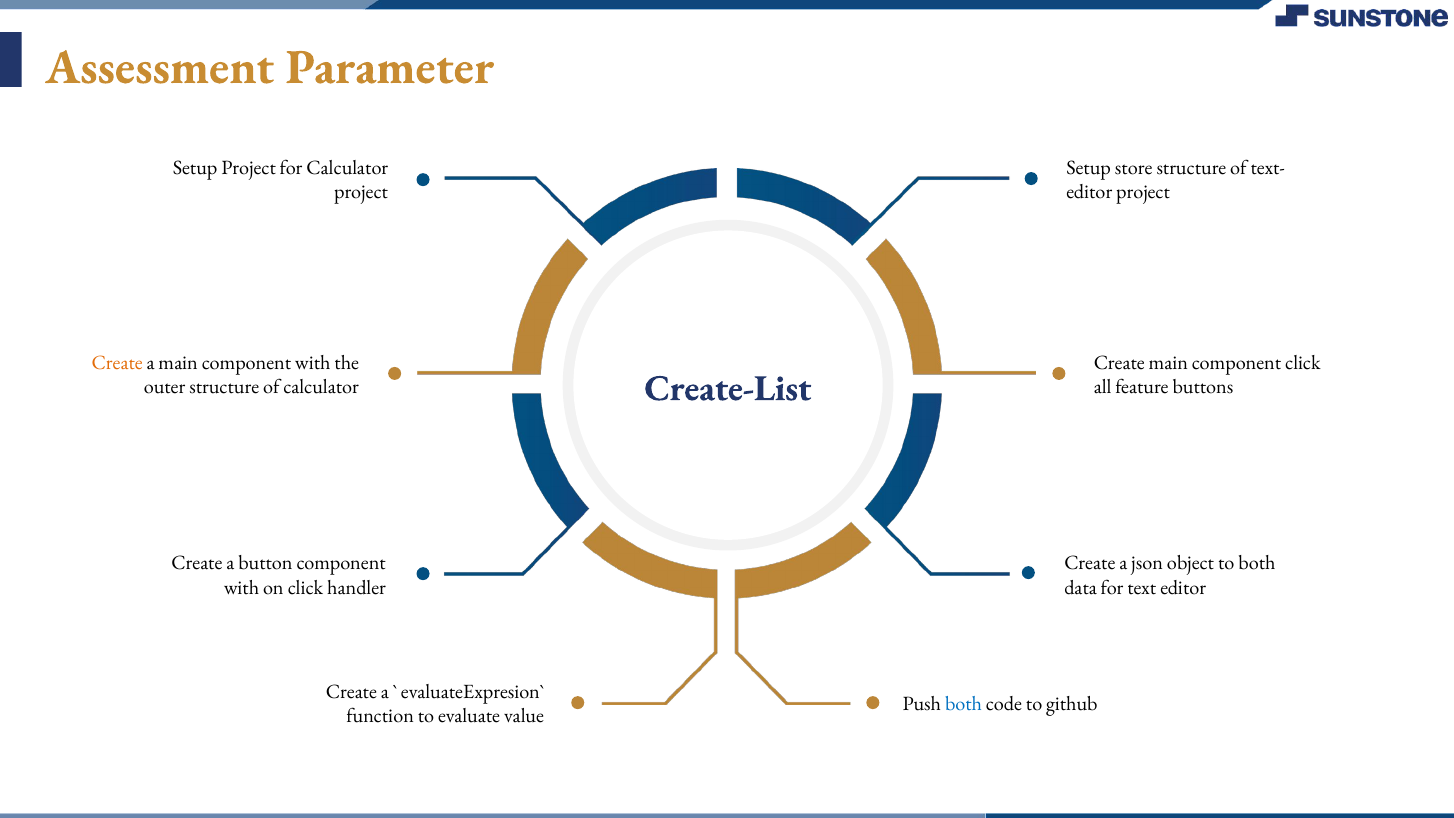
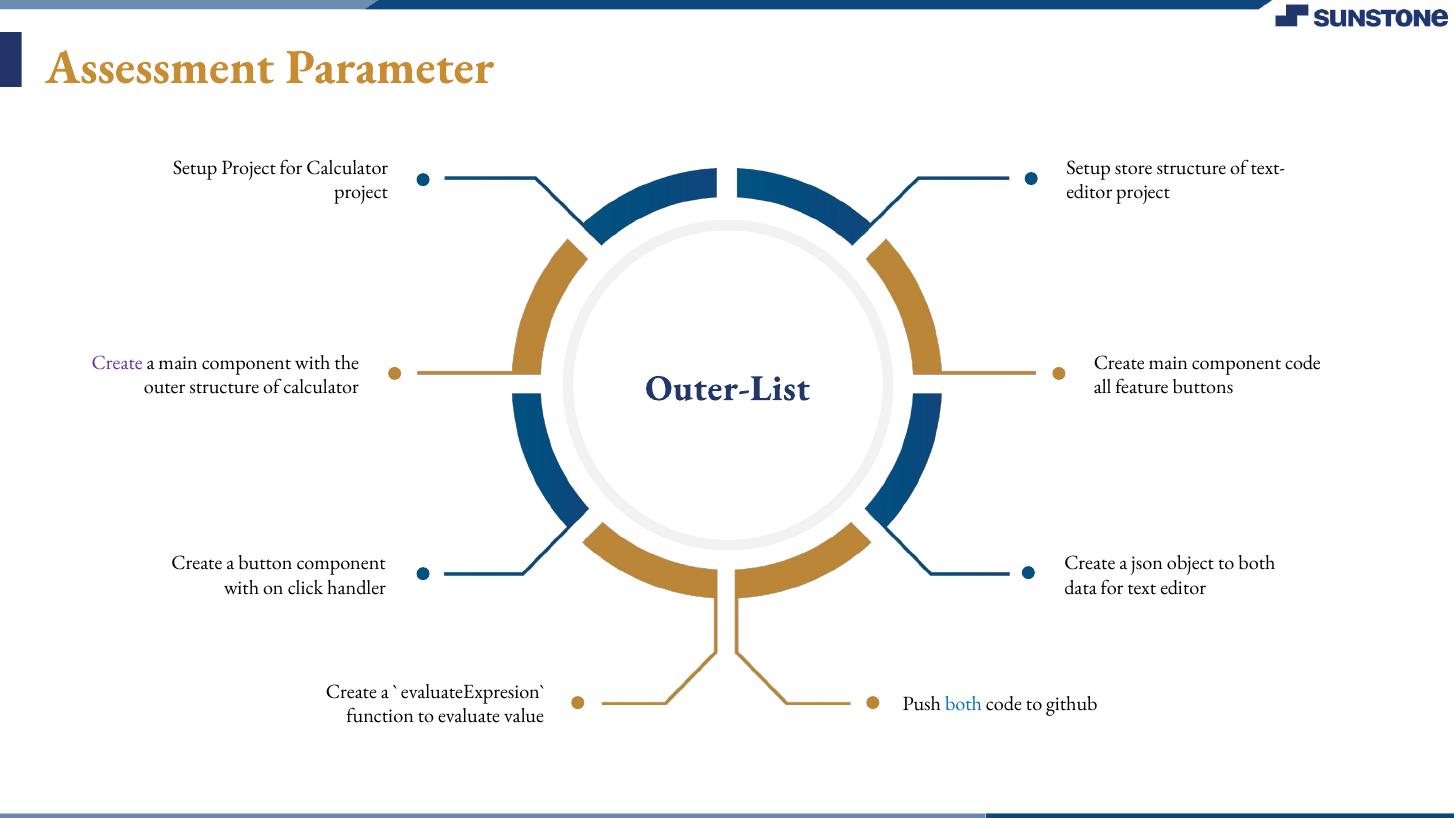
Create colour: orange -> purple (117, 363)
component click: click -> code (1303, 363)
Create-List: Create-List -> Outer-List (727, 388)
